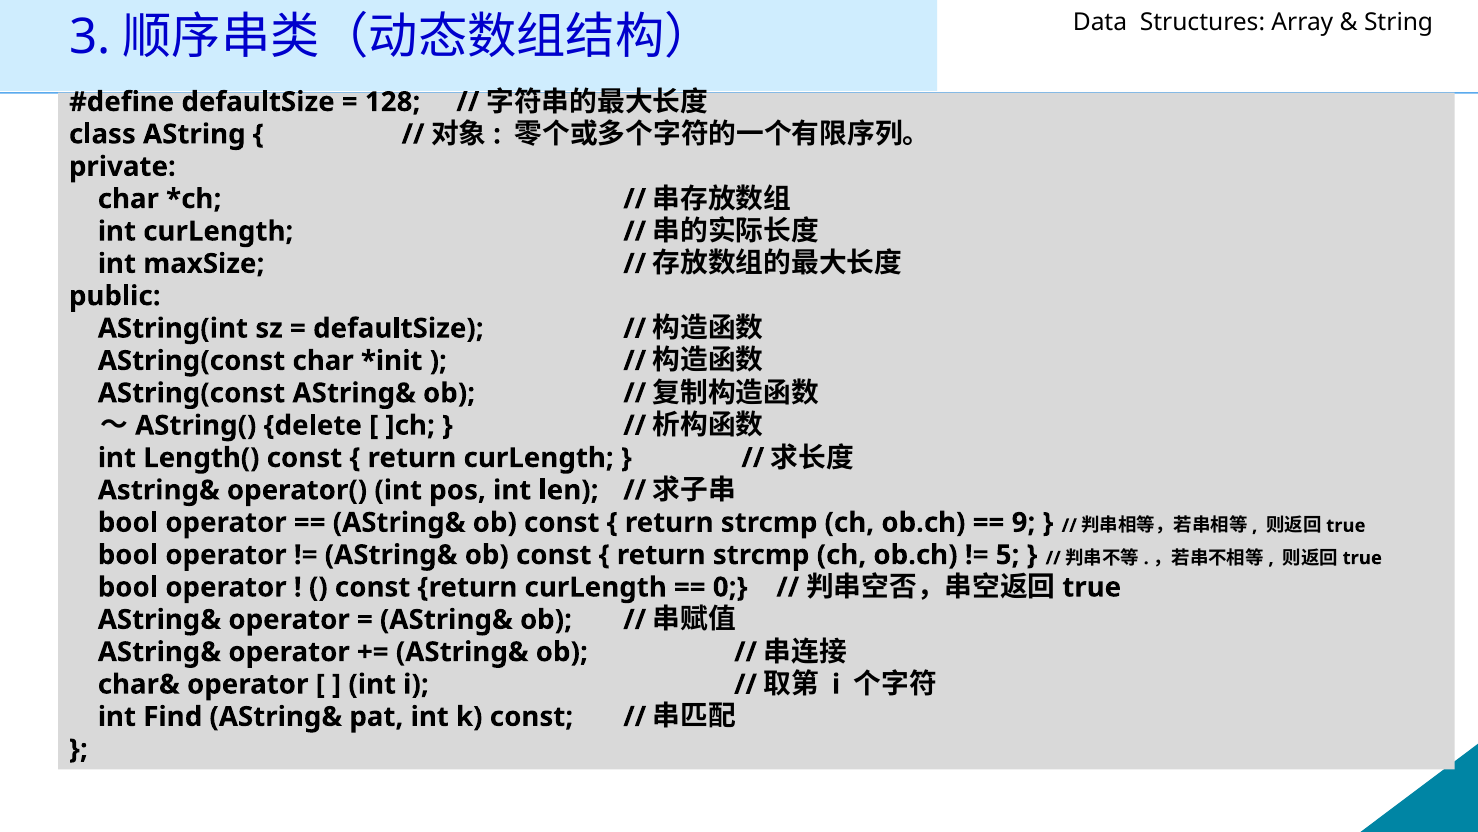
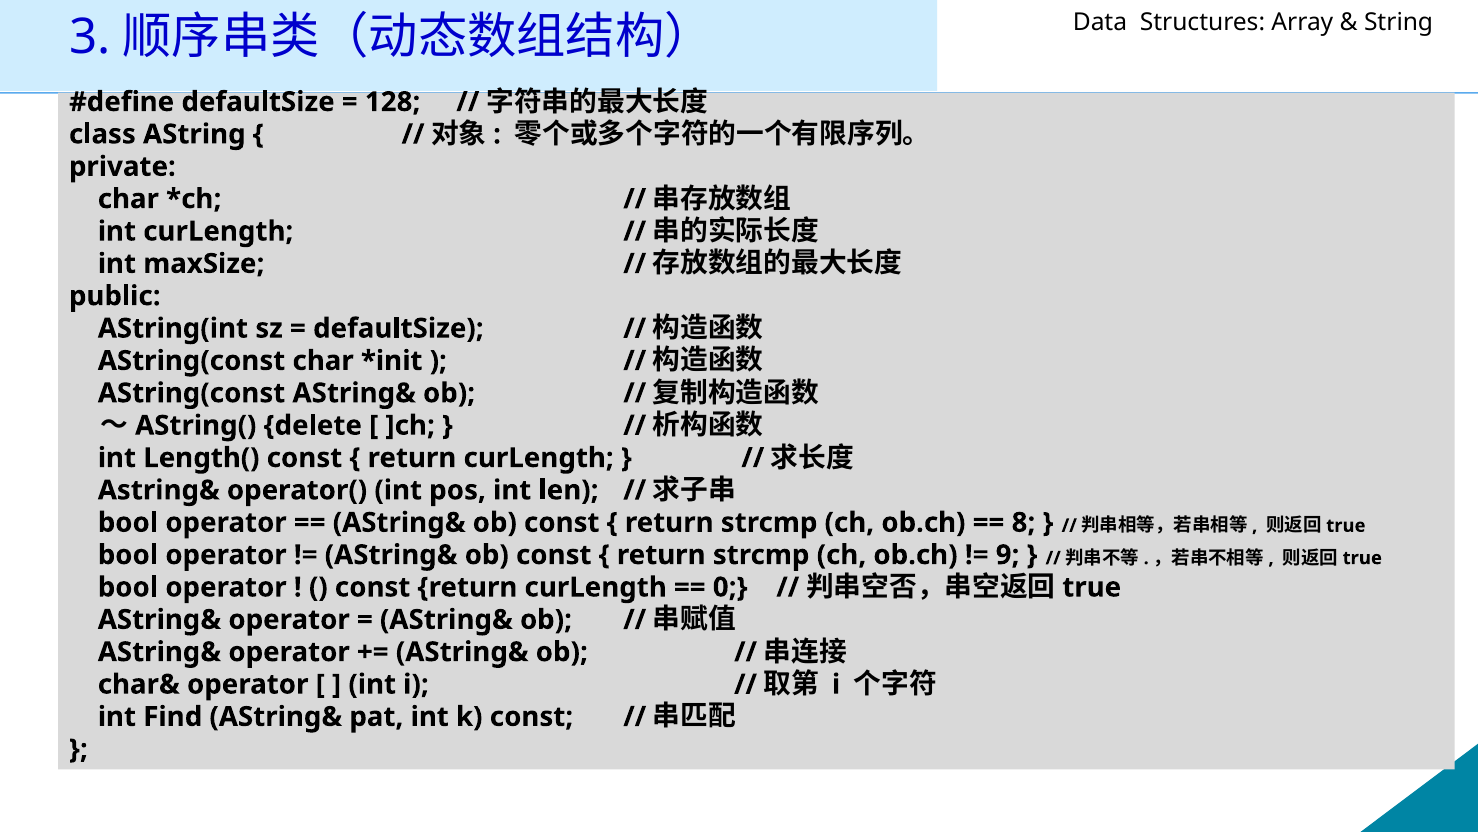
9: 9 -> 8 (1023, 522)
5: 5 -> 9 (1008, 555)
